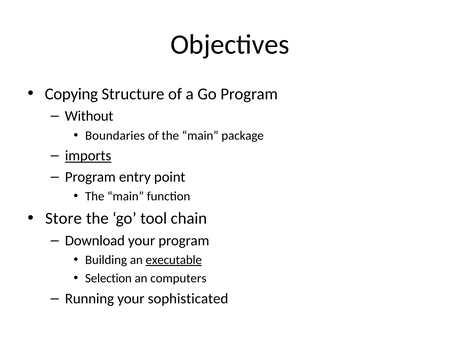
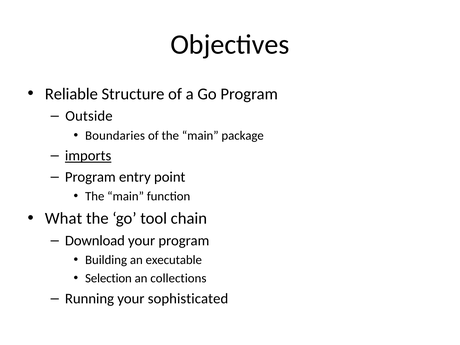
Copying: Copying -> Reliable (71, 94)
Without: Without -> Outside (89, 116)
Store: Store -> What (64, 218)
executable underline: present -> none (174, 260)
computers: computers -> collections (178, 278)
